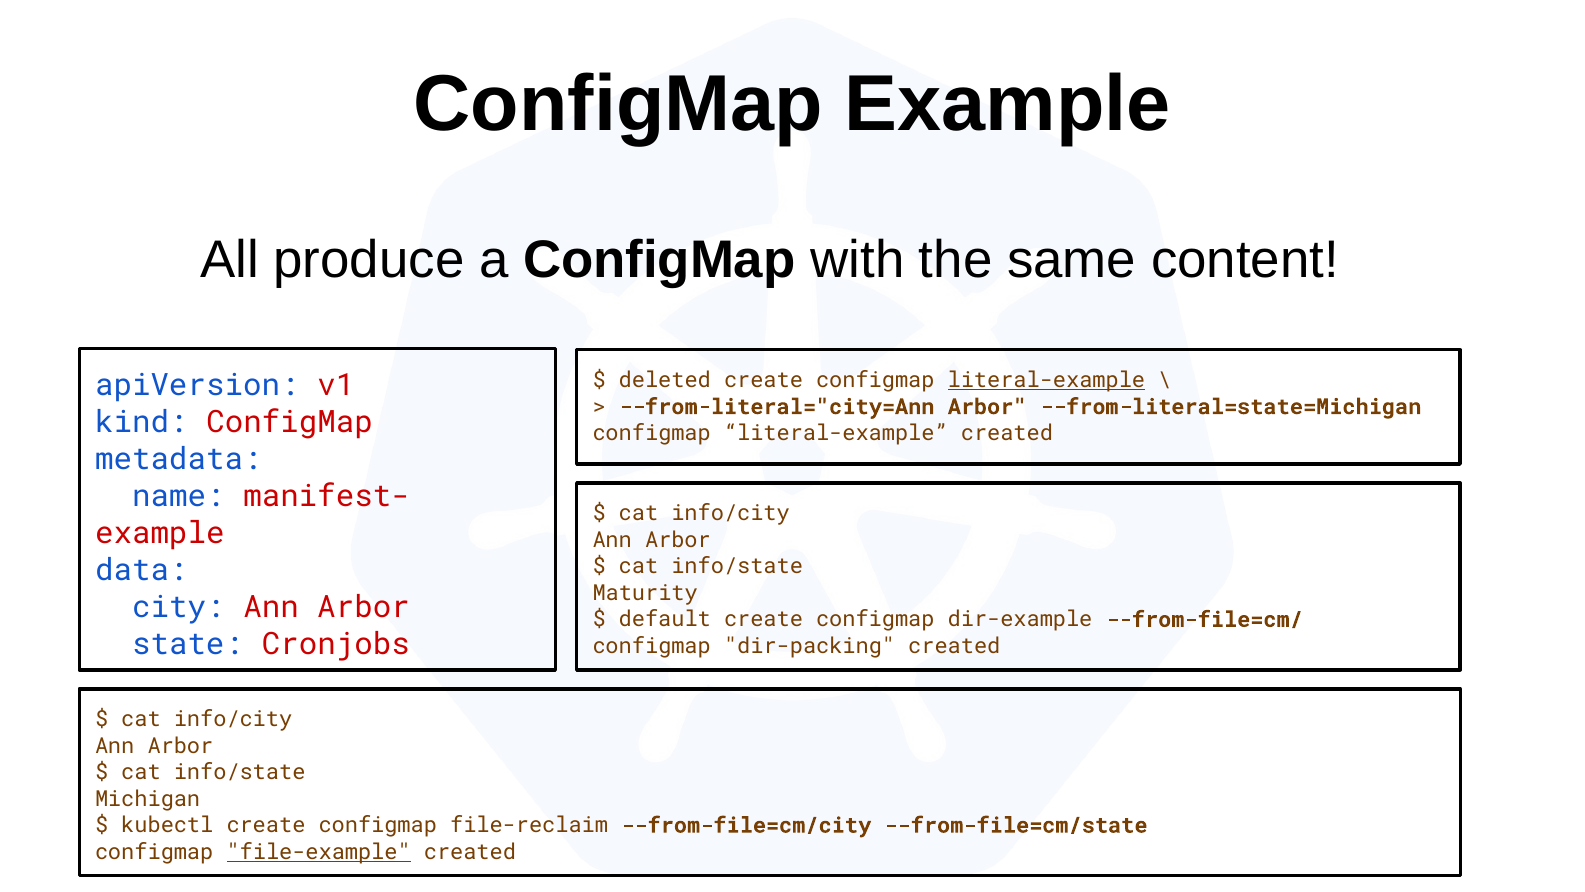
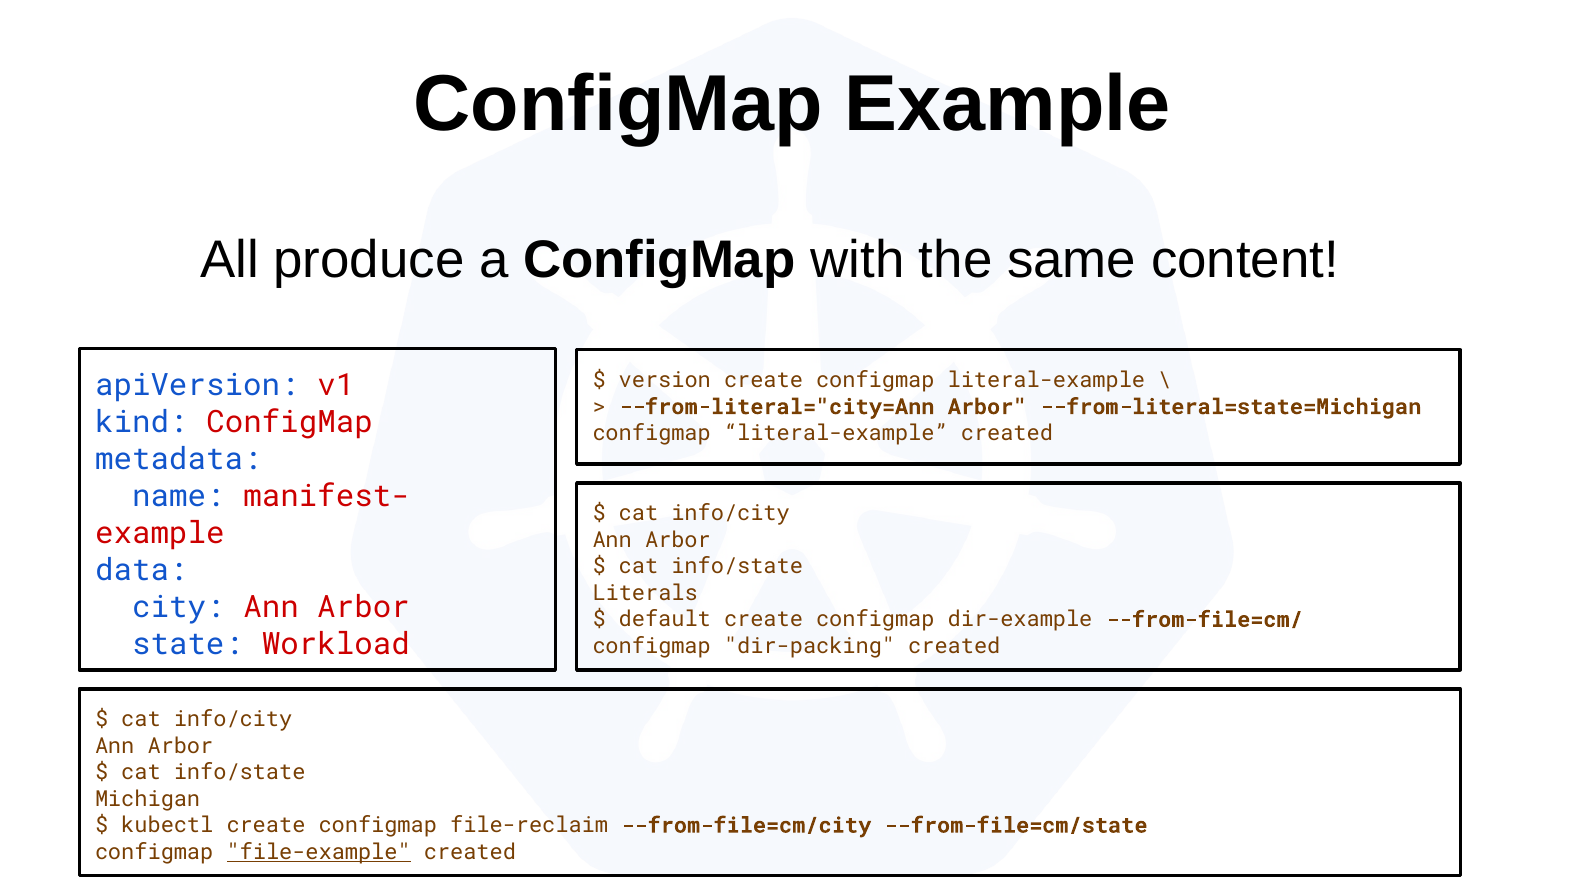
deleted: deleted -> version (665, 380)
literal-example underline: present -> none (1046, 380)
Maturity: Maturity -> Literals (645, 593)
Cronjobs: Cronjobs -> Workload (336, 644)
